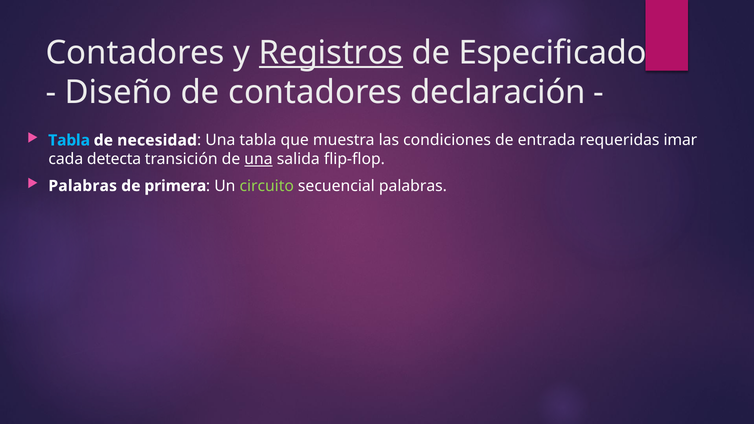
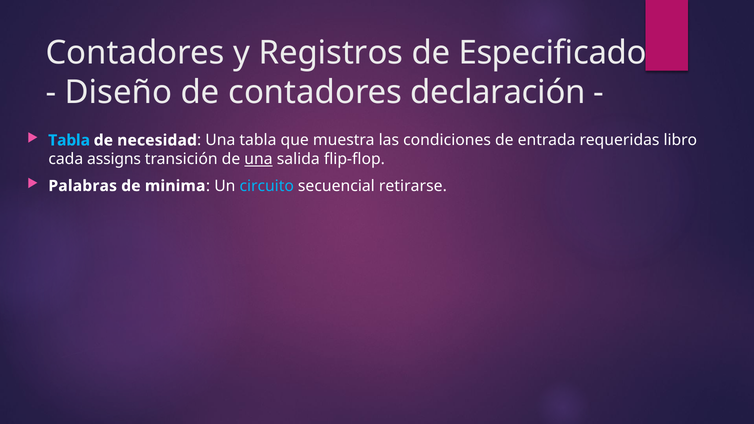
Registros underline: present -> none (331, 53)
imar: imar -> libro (680, 140)
detecta: detecta -> assigns (114, 159)
primera: primera -> minima (175, 186)
circuito colour: light green -> light blue (267, 186)
secuencial palabras: palabras -> retirarse (413, 186)
